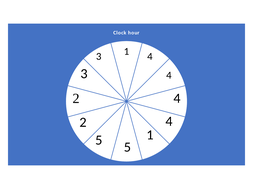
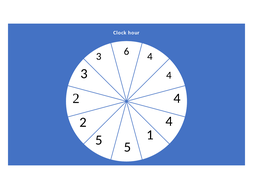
3 1: 1 -> 6 (127, 52)
